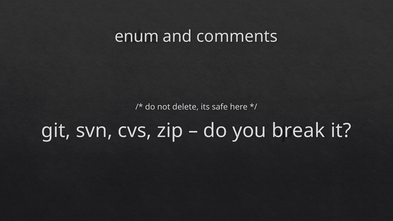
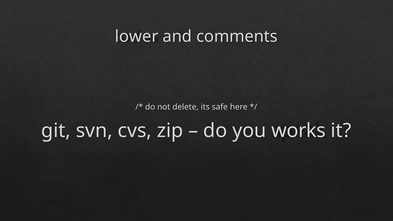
enum: enum -> lower (137, 36)
break: break -> works (299, 131)
